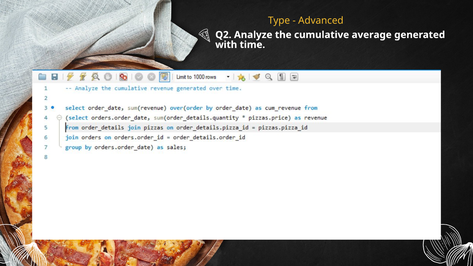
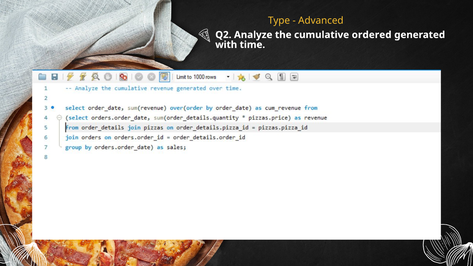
average: average -> ordered (372, 35)
